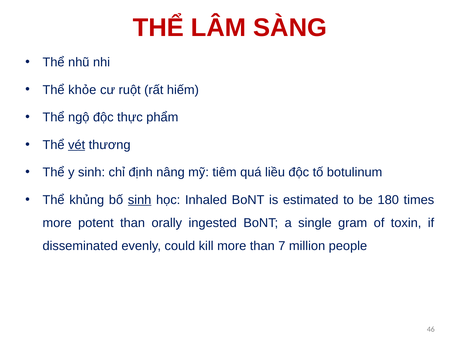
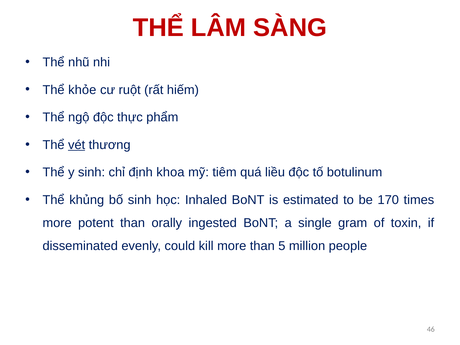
nâng: nâng -> khoa (170, 172)
sinh underline: present -> none (140, 200)
180: 180 -> 170 (388, 200)
7: 7 -> 5 (282, 246)
